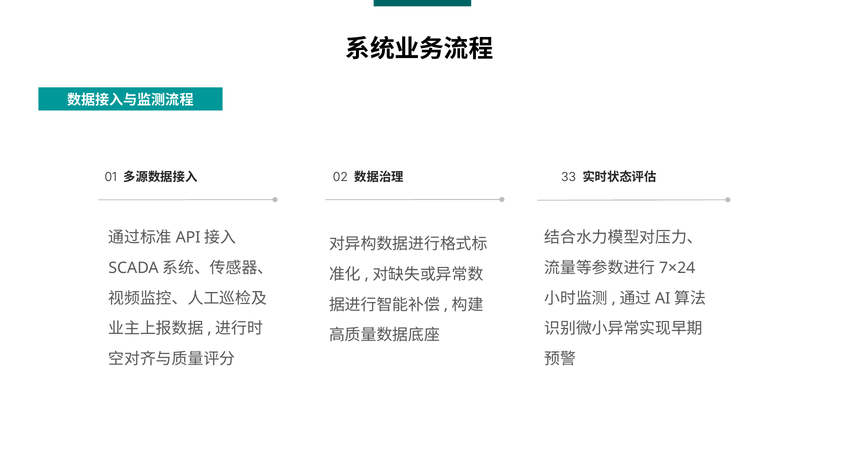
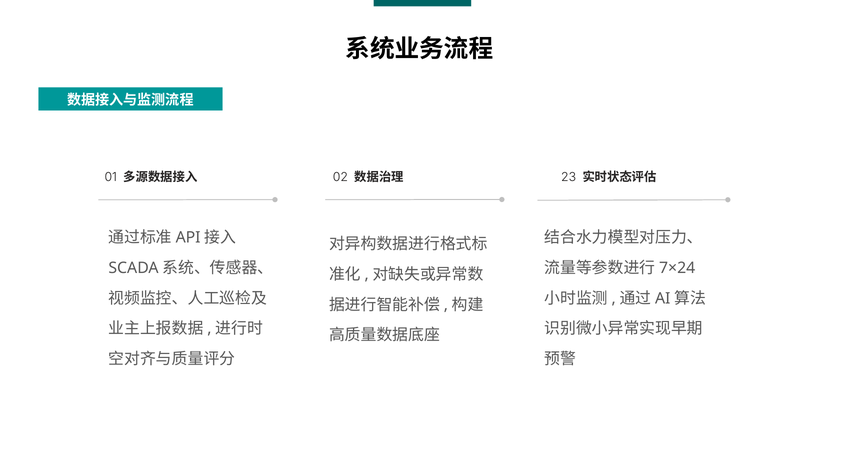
33: 33 -> 23 (569, 177)
